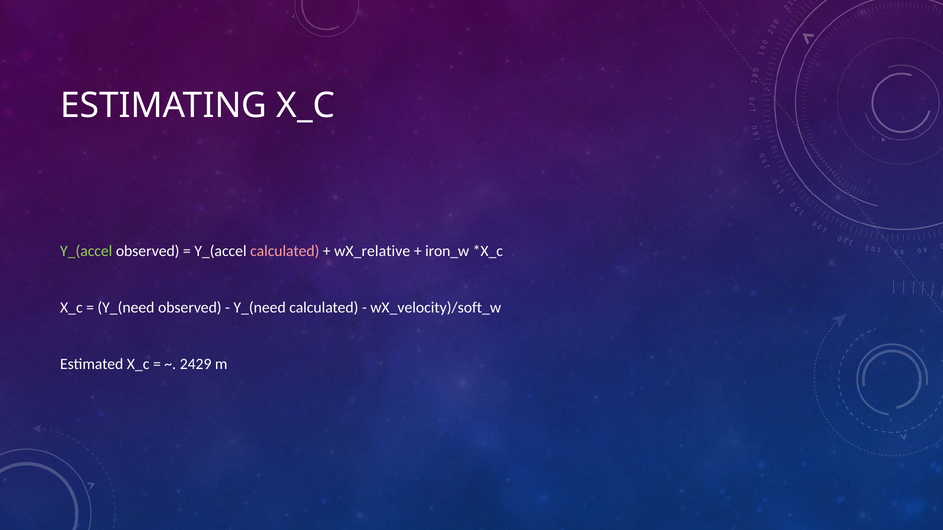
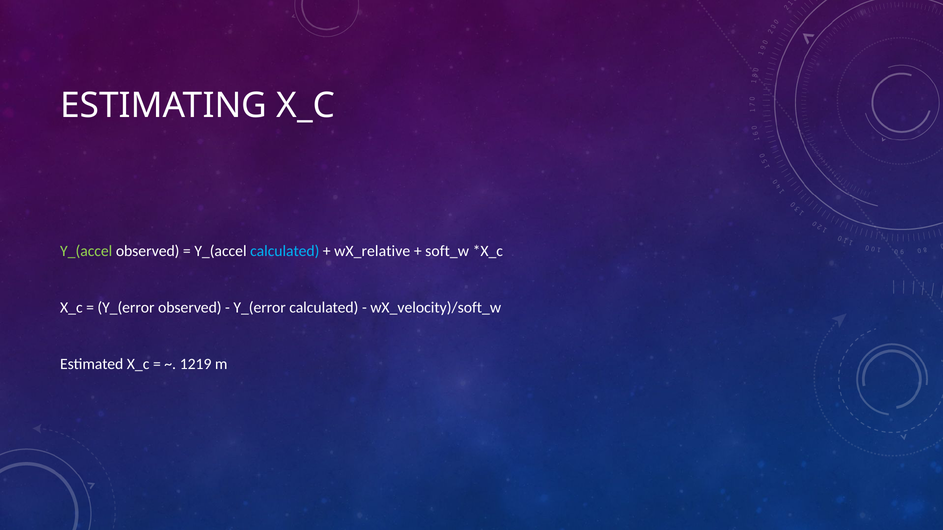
calculated colour: pink -> light blue (285, 251)
iron_w: iron_w -> soft_w (447, 251)
Y_(need: Y_(need -> Y_(error (126, 308)
Y_(need: Y_(need -> Y_(error (260, 308)
2429: 2429 -> 1219 (196, 364)
